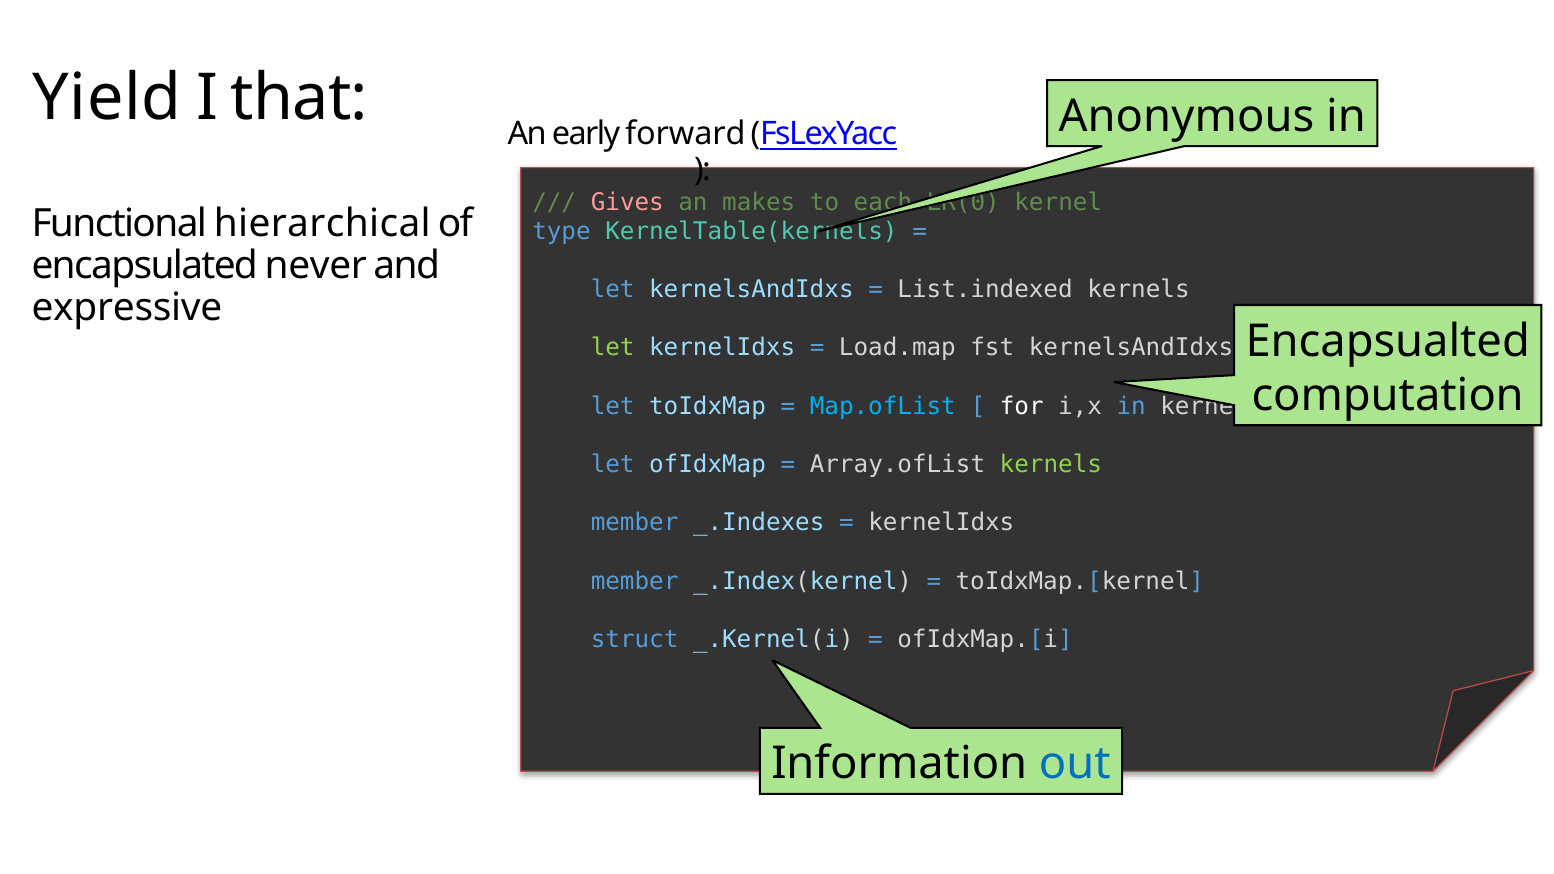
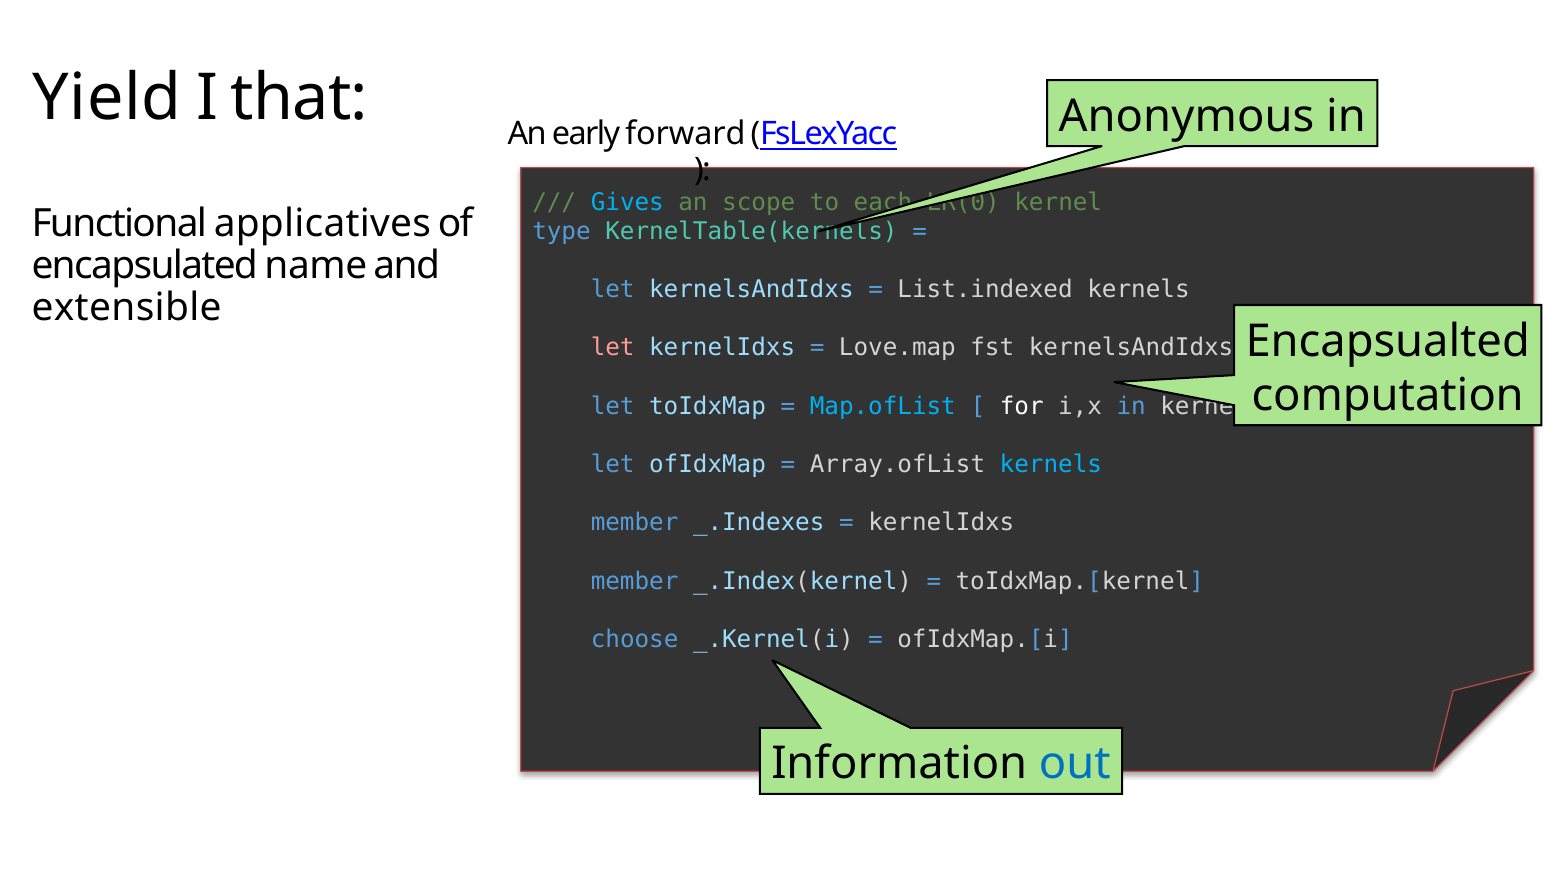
Gives colour: pink -> light blue (627, 202)
makes: makes -> scope (759, 202)
hierarchical: hierarchical -> applicatives (322, 224)
never: never -> name (316, 266)
expressive: expressive -> extensible (127, 308)
let colour: light green -> pink (613, 348)
Load.map: Load.map -> Love.map (897, 348)
kernels colour: light green -> light blue (1051, 465)
struct: struct -> choose (635, 639)
